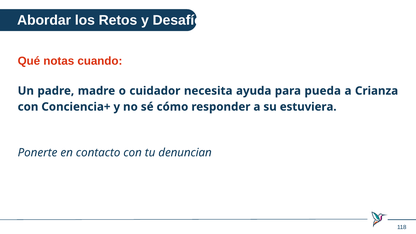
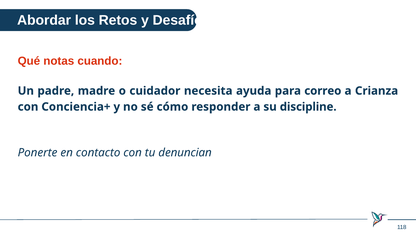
pueda: pueda -> correo (323, 91)
estuviera: estuviera -> discipline (308, 107)
